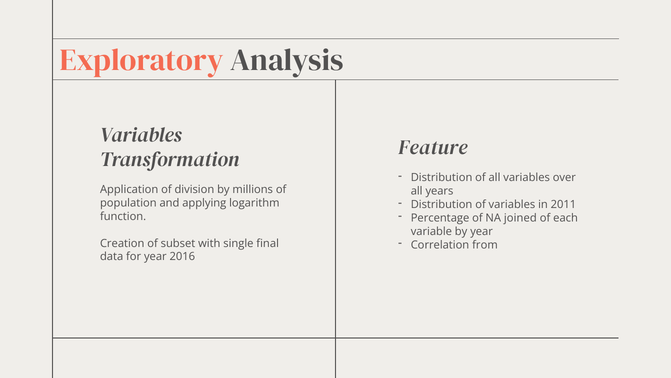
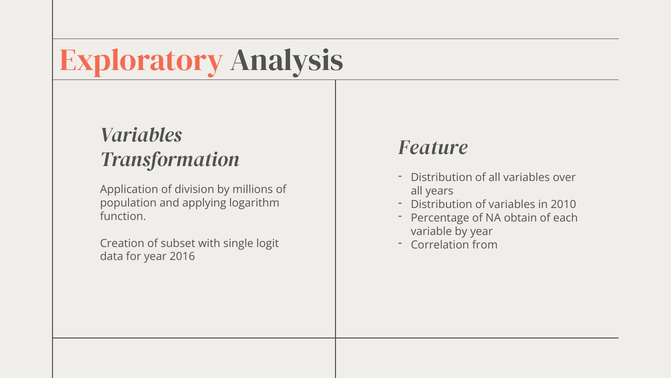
2011: 2011 -> 2010 (563, 204)
joined: joined -> obtain (520, 218)
final: final -> logit (268, 243)
